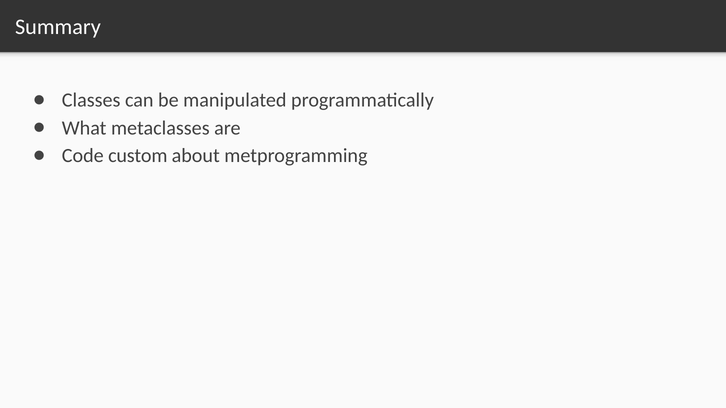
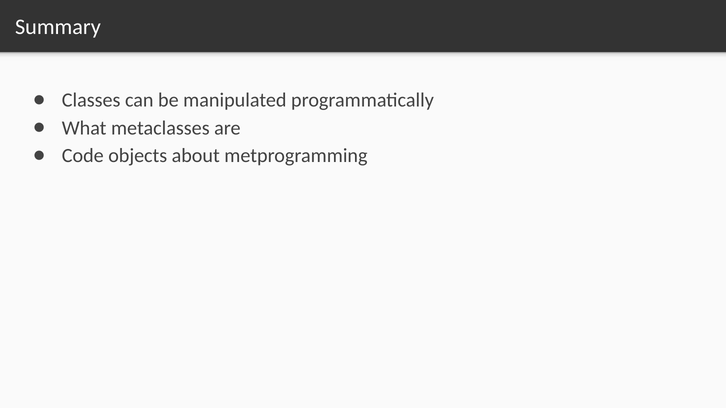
custom: custom -> objects (138, 156)
